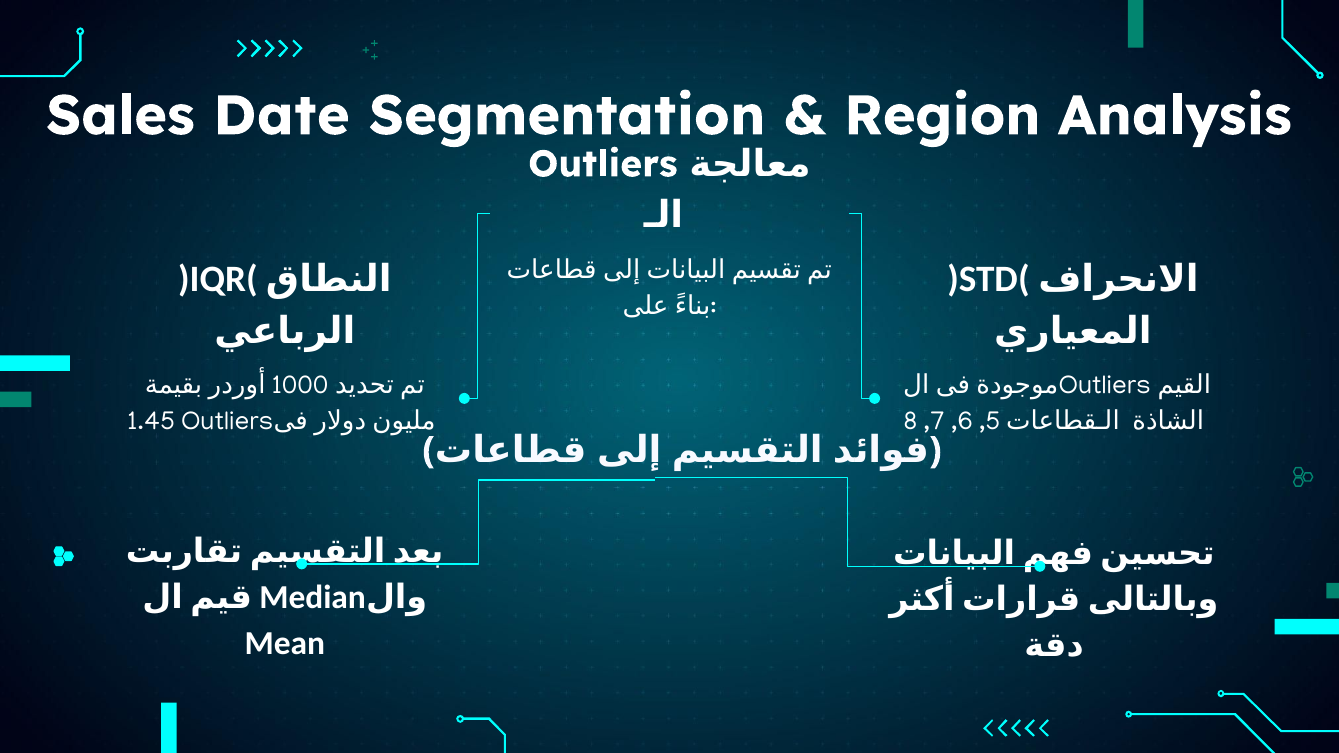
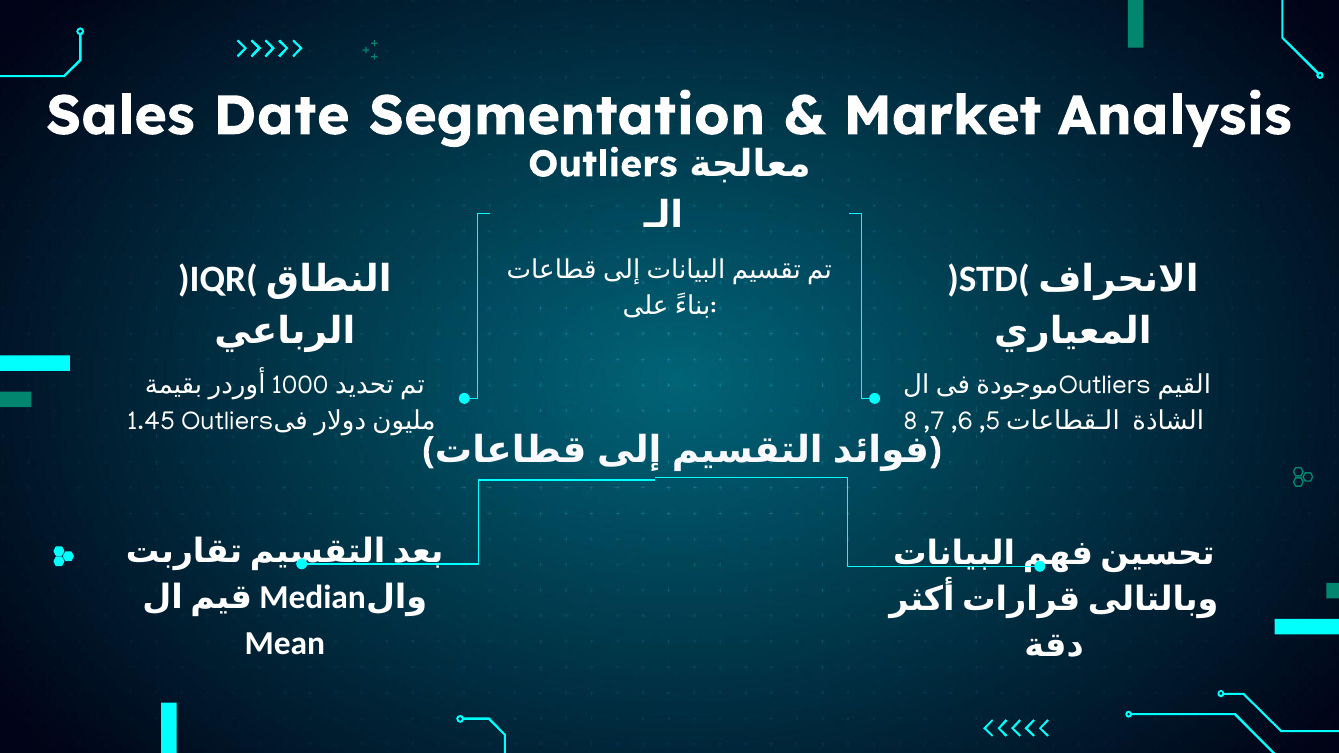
Region: Region -> Market (942, 116)
